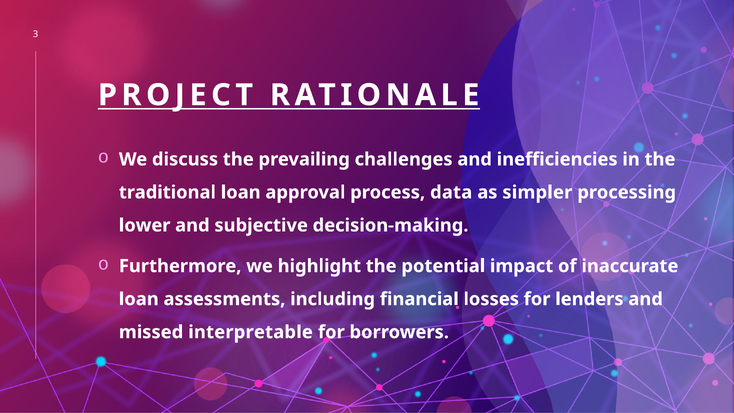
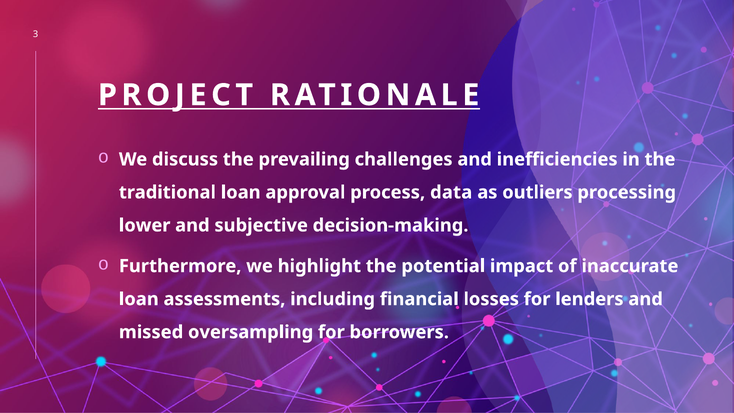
simpler: simpler -> outliers (537, 192)
interpretable: interpretable -> oversampling (251, 332)
